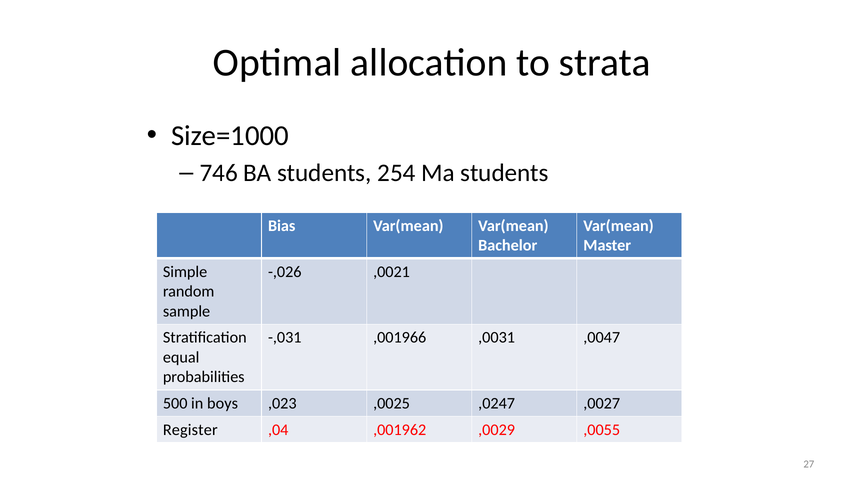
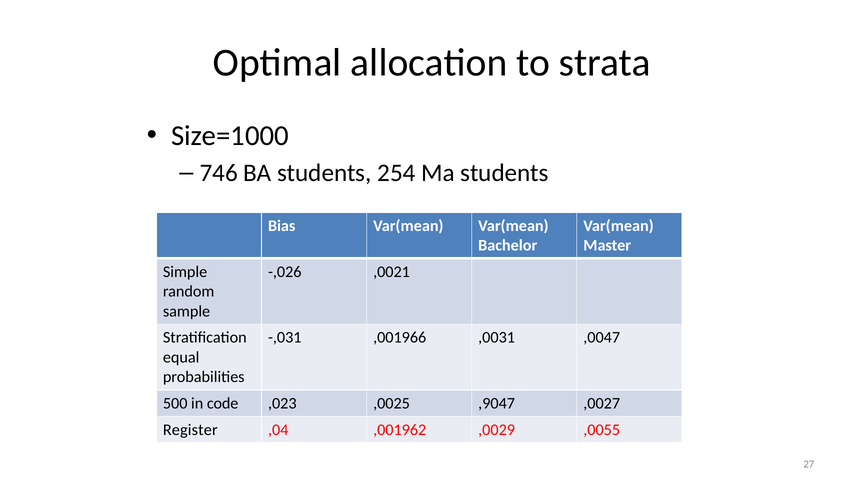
boys: boys -> code (223, 403)
,0247: ,0247 -> ,9047 (497, 403)
